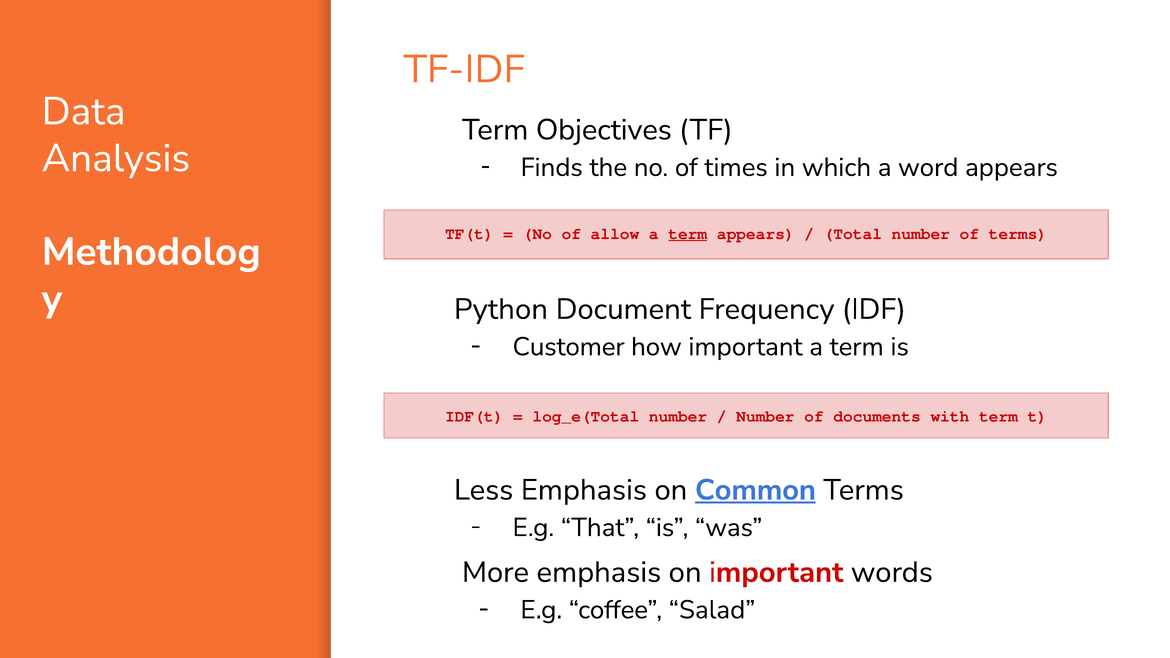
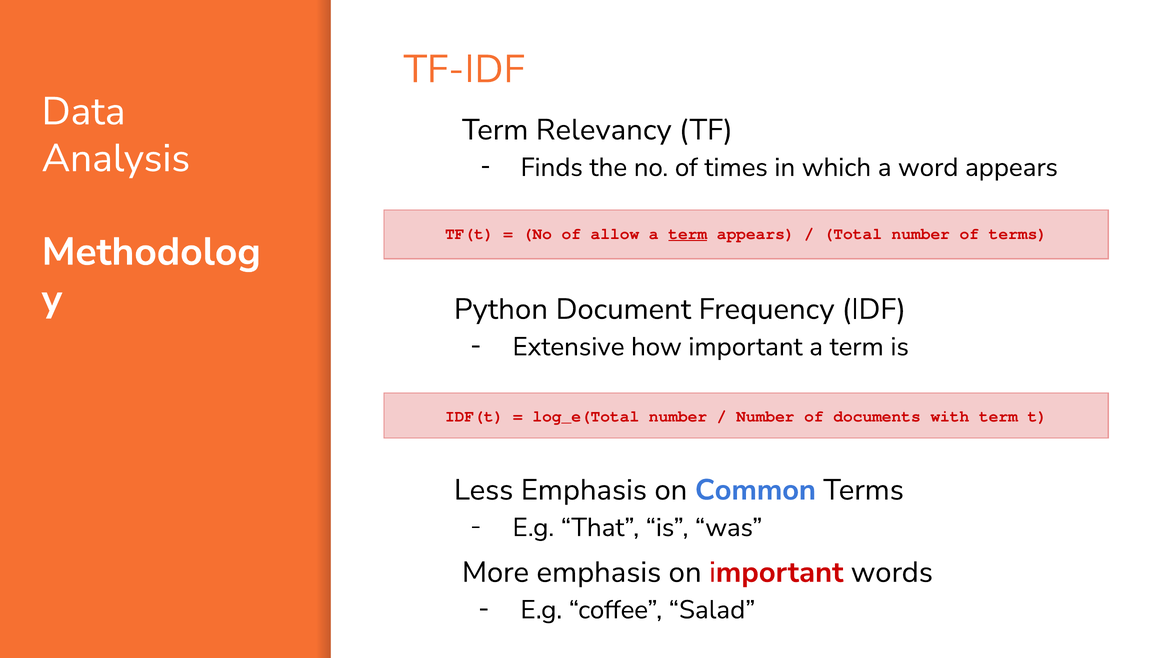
Objectives: Objectives -> Relevancy (604, 130)
Customer: Customer -> Extensive (568, 347)
Common underline: present -> none (755, 490)
